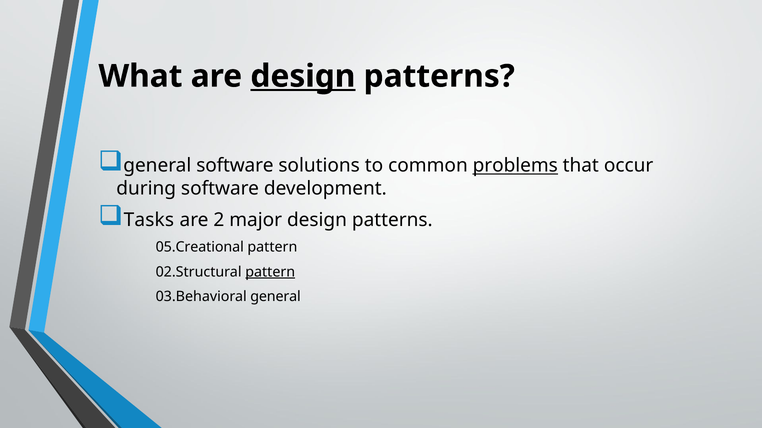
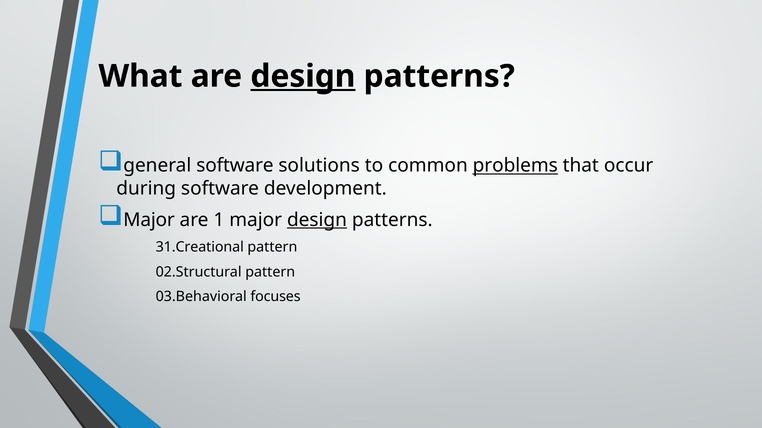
Tasks: Tasks -> Major (149, 220)
2: 2 -> 1 (219, 220)
design underline: none -> present (317, 220)
05.Creational: 05.Creational -> 31.Creational (200, 247)
pattern underline: present -> none (270, 272)
03.Behavioral general: general -> focuses (276, 297)
